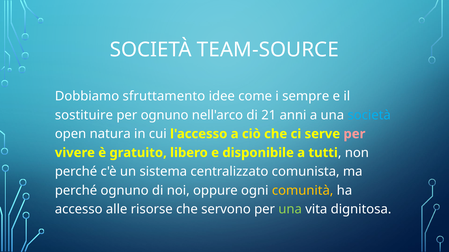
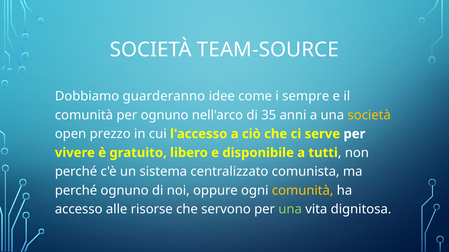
sfruttamento: sfruttamento -> guarderanno (164, 96)
sostituire: sostituire -> comunità (84, 115)
21: 21 -> 35 (269, 115)
società colour: light blue -> yellow (369, 115)
natura: natura -> prezzo (110, 134)
per colour: pink -> white (354, 134)
